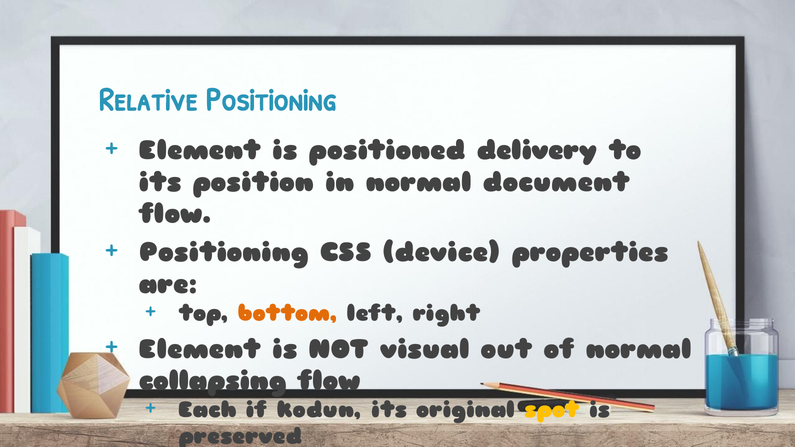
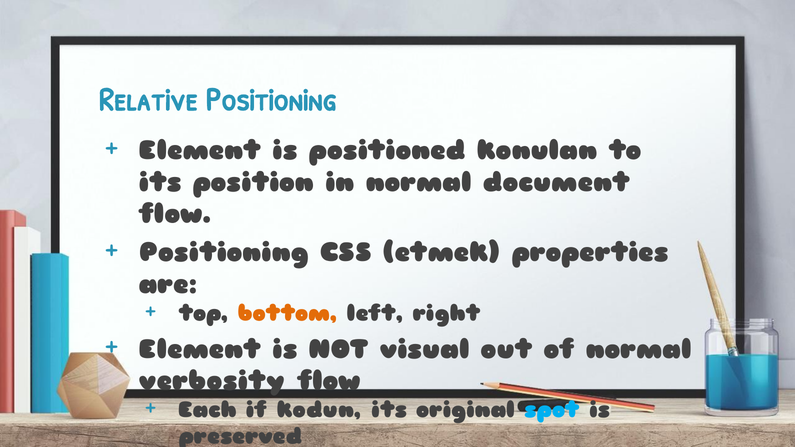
delivery: delivery -> konulan (537, 151)
device: device -> etmek (442, 253)
collapsing: collapsing -> verbosity (212, 381)
spot colour: yellow -> light blue (552, 410)
